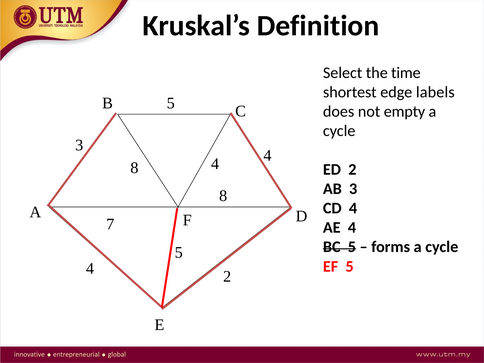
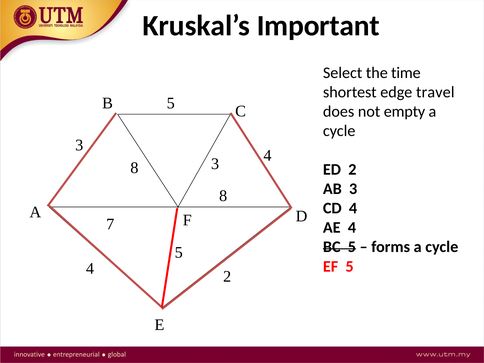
Definition: Definition -> Important (318, 26)
labels: labels -> travel (435, 92)
8 4: 4 -> 3 (215, 164)
